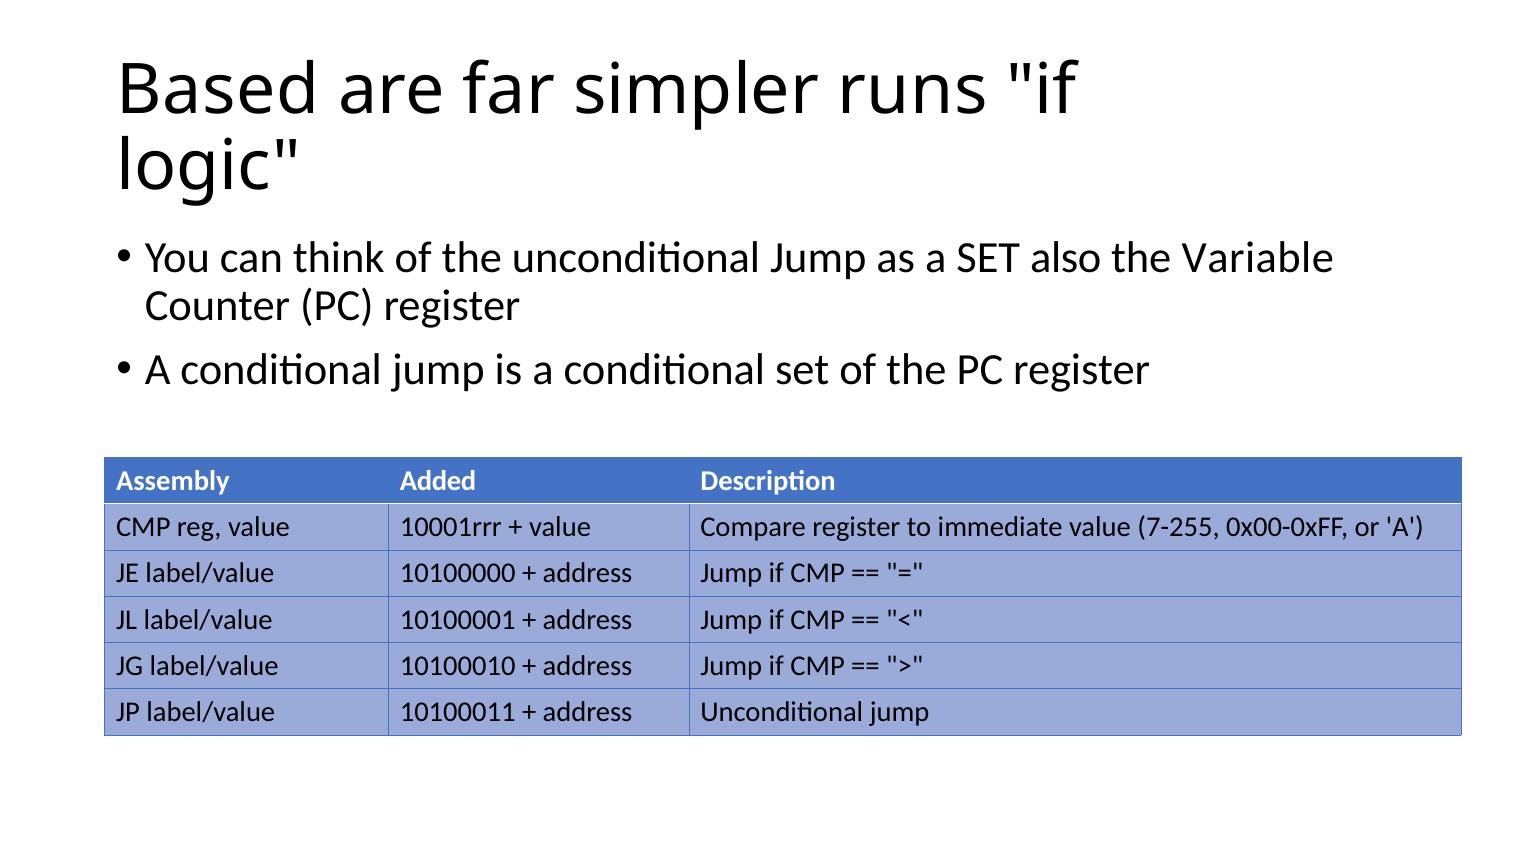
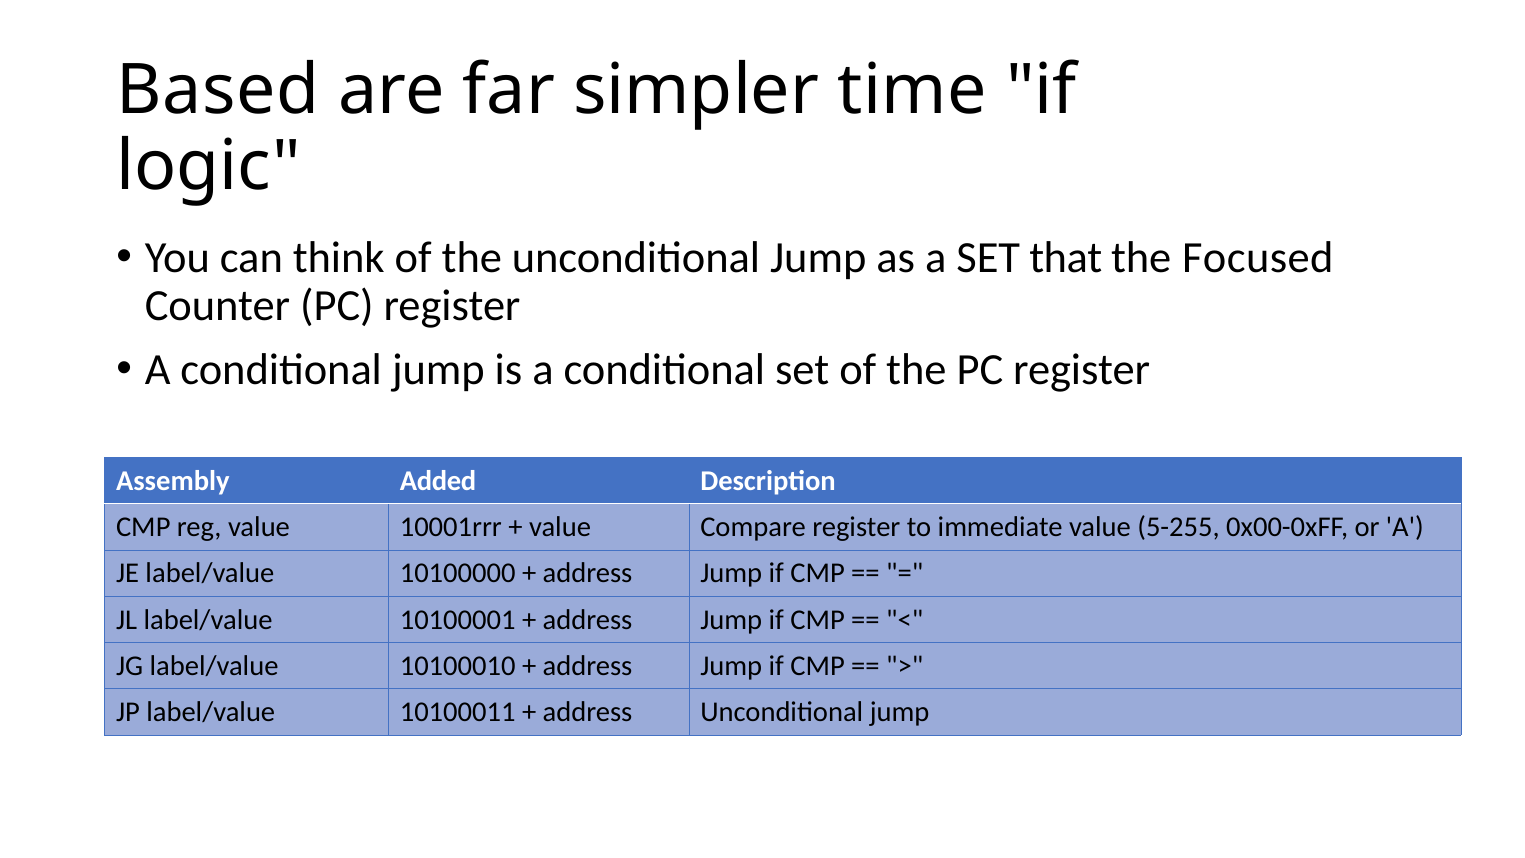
runs: runs -> time (912, 90)
also: also -> that (1066, 258)
Variable: Variable -> Focused (1258, 258)
7-255: 7-255 -> 5-255 (1179, 527)
